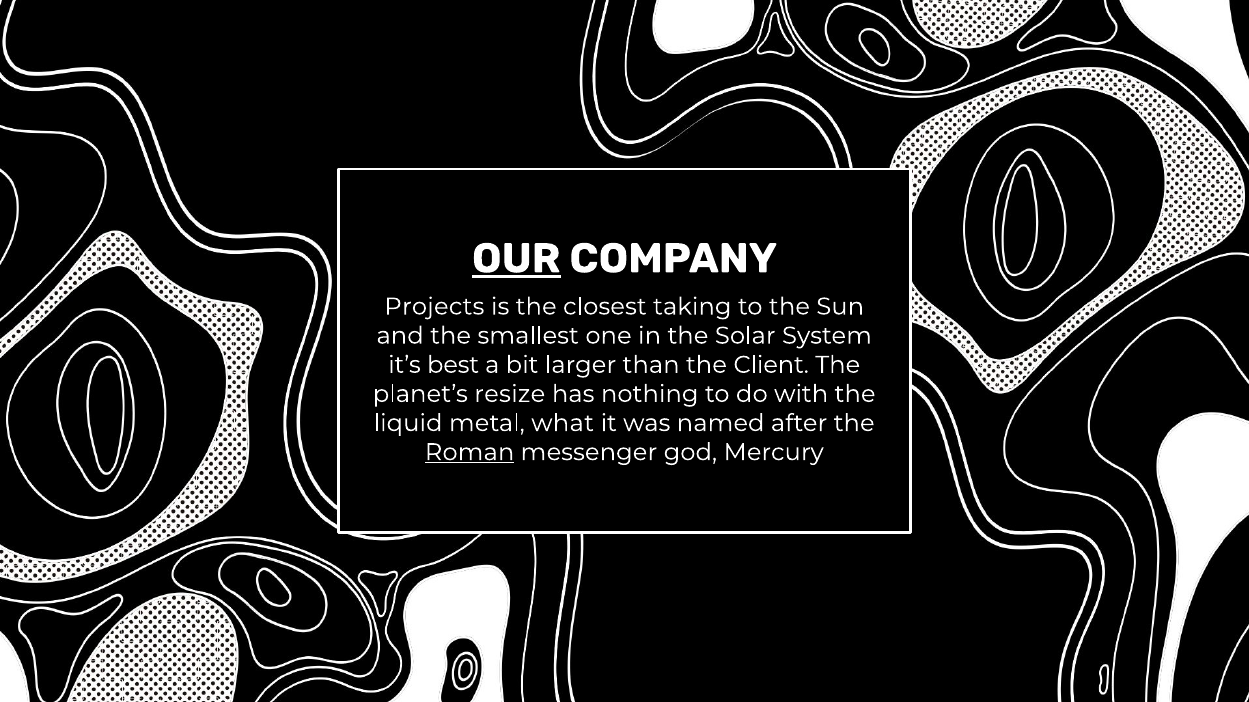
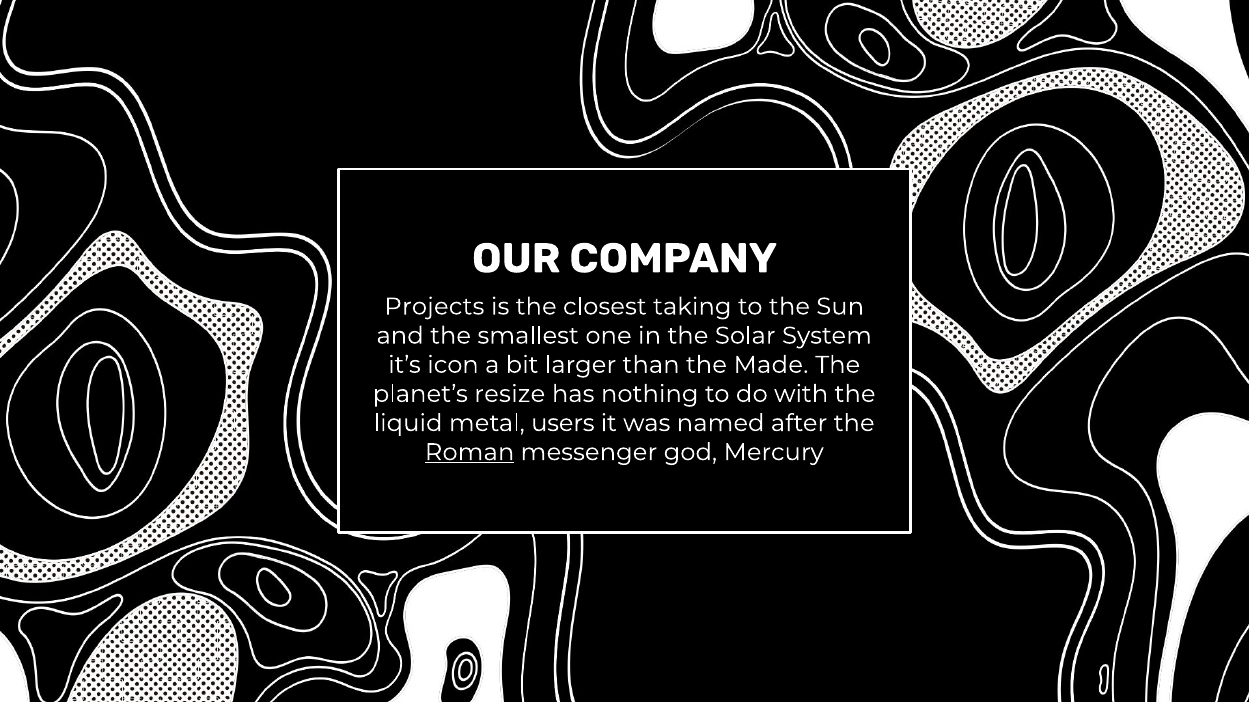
OUR underline: present -> none (516, 259)
best: best -> icon (453, 365)
Client: Client -> Made (771, 365)
what: what -> users (563, 423)
